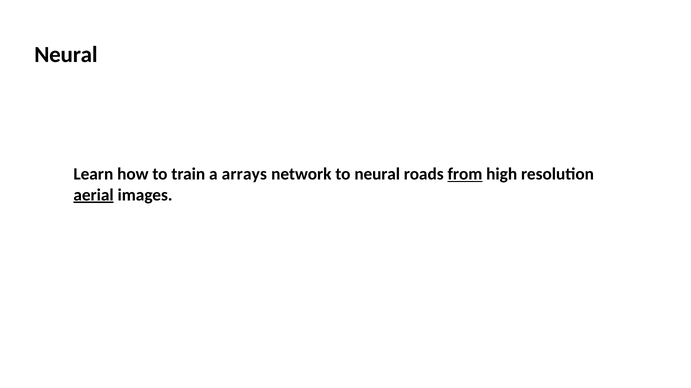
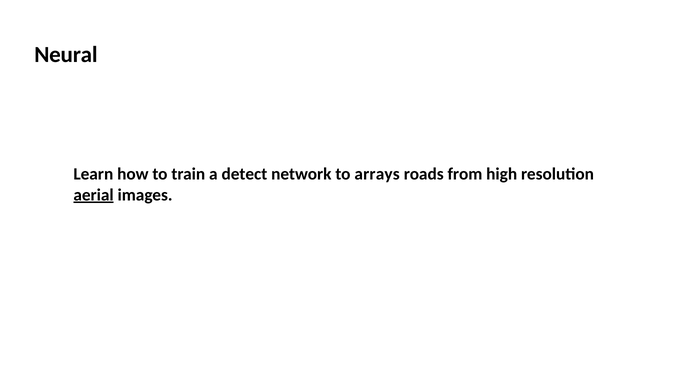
arrays: arrays -> detect (244, 174)
to neural: neural -> arrays (377, 174)
from underline: present -> none (465, 174)
